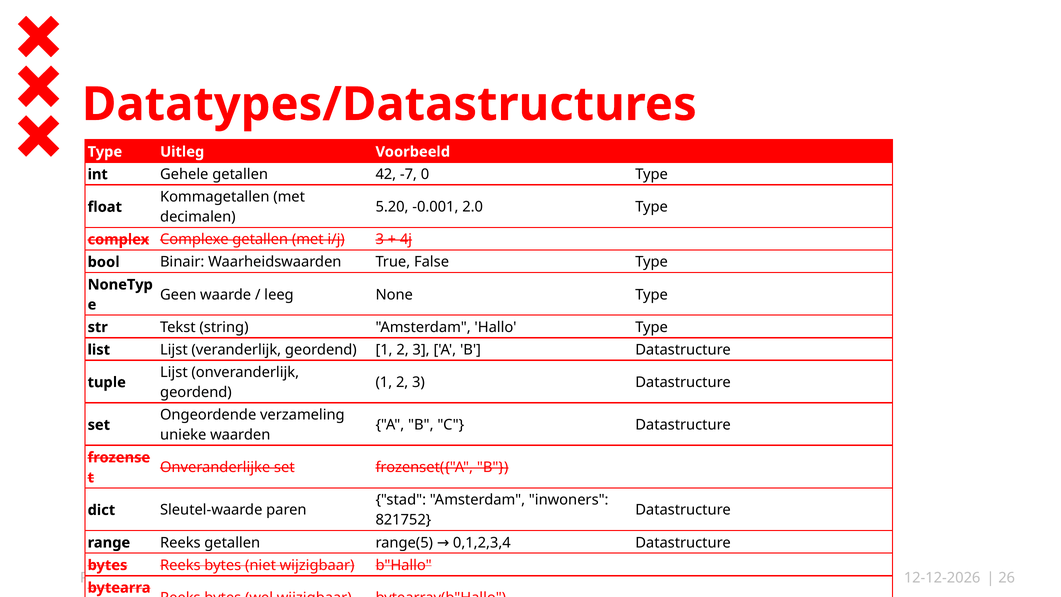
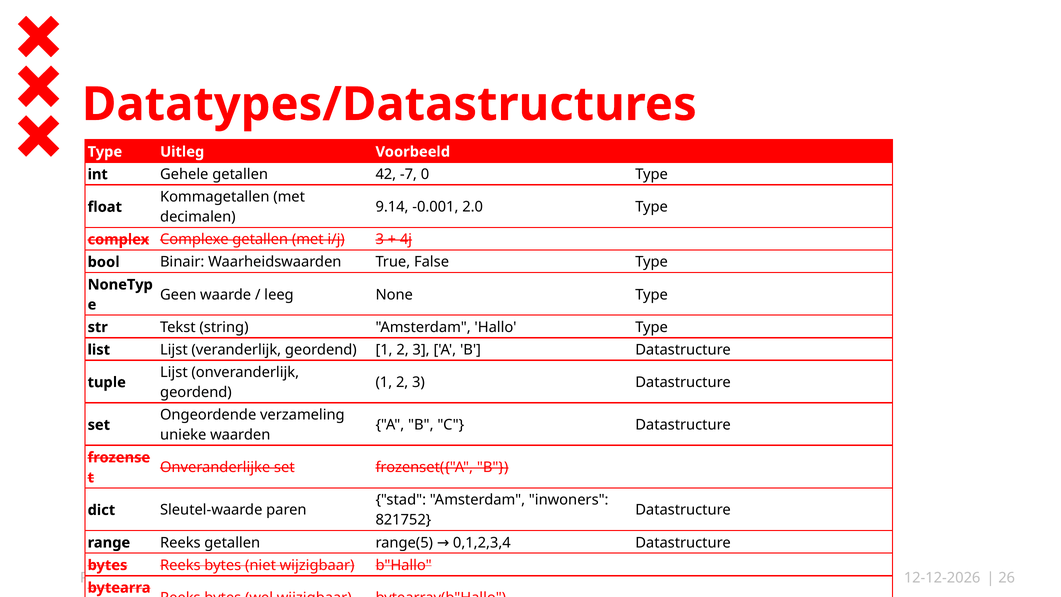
5.20: 5.20 -> 9.14 (392, 207)
